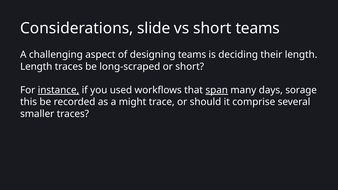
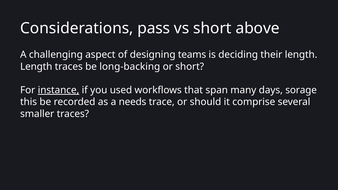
slide: slide -> pass (154, 28)
short teams: teams -> above (258, 28)
long-scraped: long-scraped -> long-backing (130, 67)
span underline: present -> none (217, 90)
might: might -> needs (133, 102)
